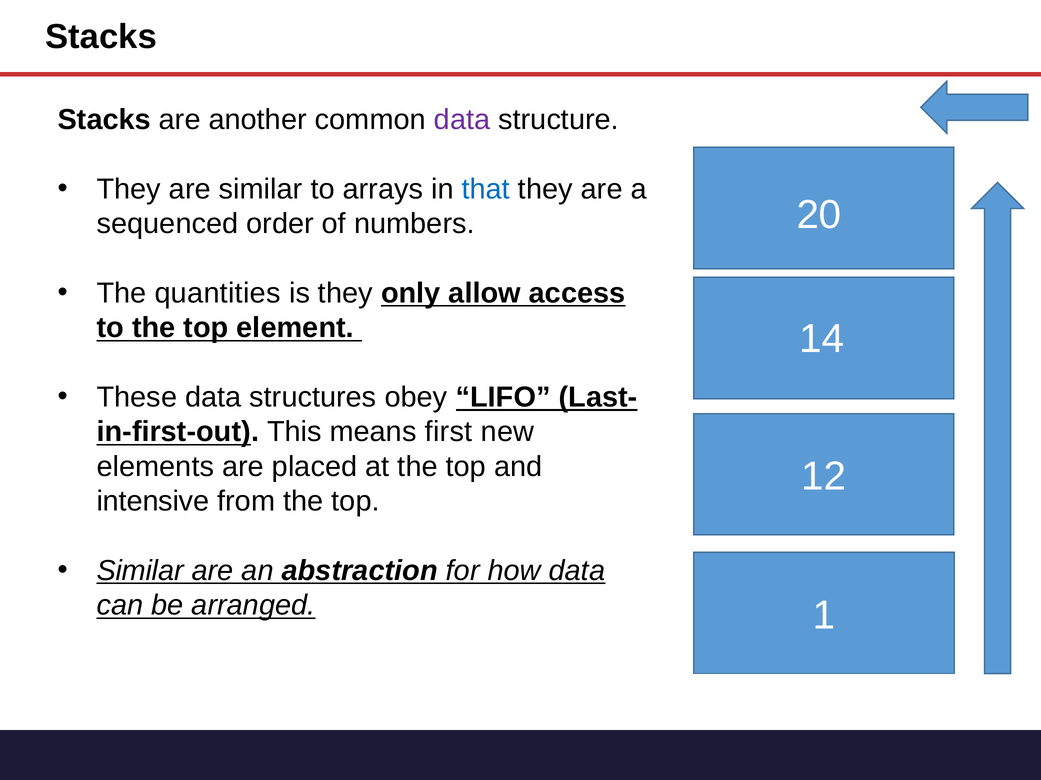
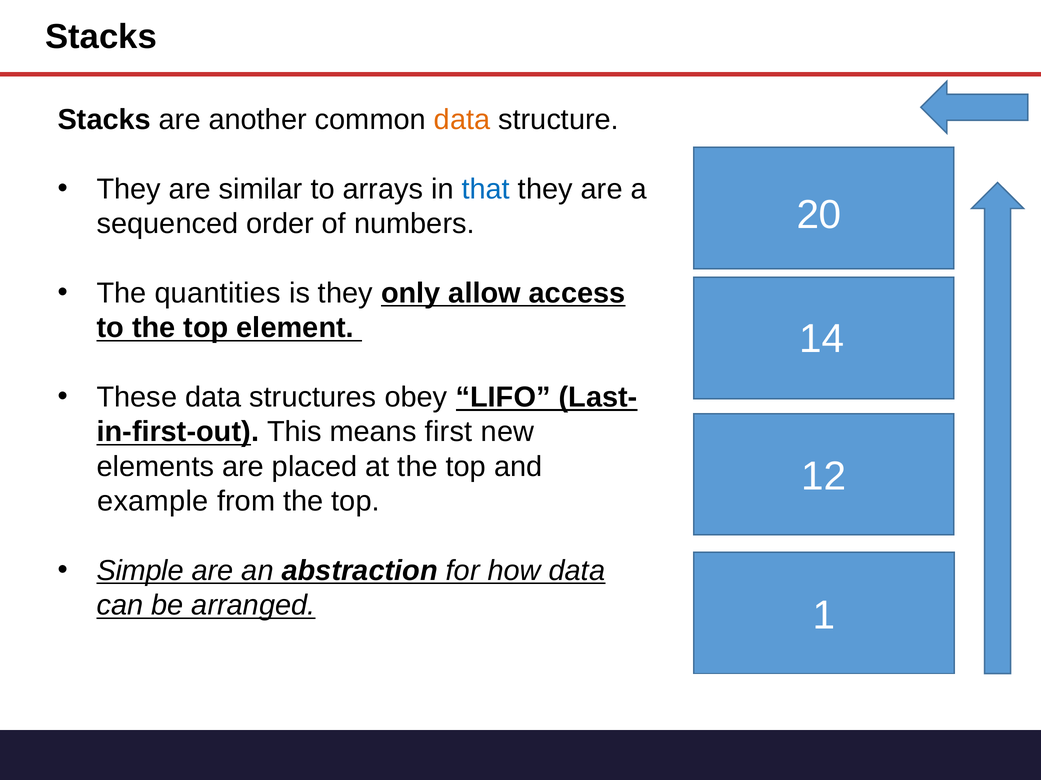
data colour: purple -> orange (462, 120)
intensive: intensive -> example (153, 502)
Similar: Similar -> Simple (140, 571)
